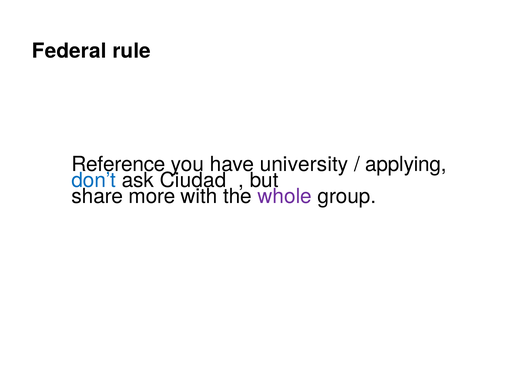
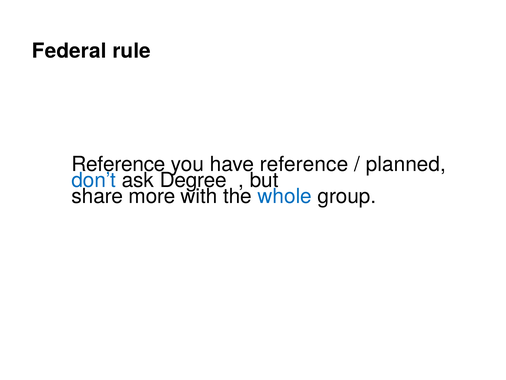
have university: university -> reference (304, 164)
applying: applying -> planned (406, 164)
Ciudad: Ciudad -> Degree (193, 180)
whole colour: purple -> blue (285, 196)
